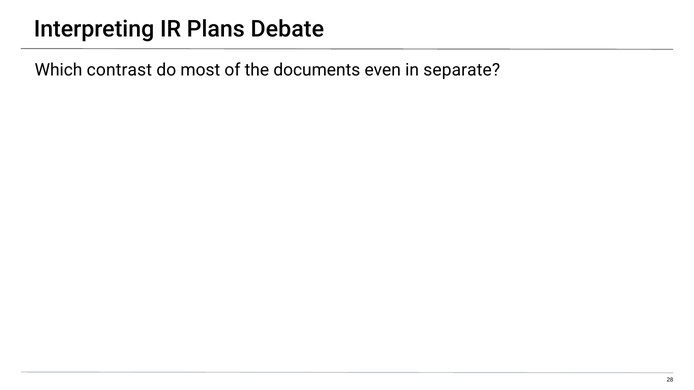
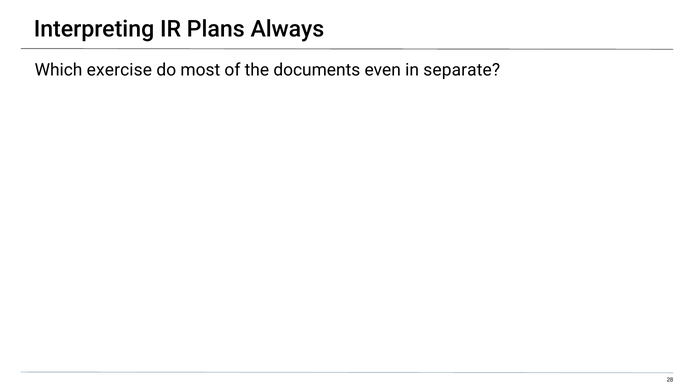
Debate: Debate -> Always (287, 29)
contrast: contrast -> exercise (119, 70)
